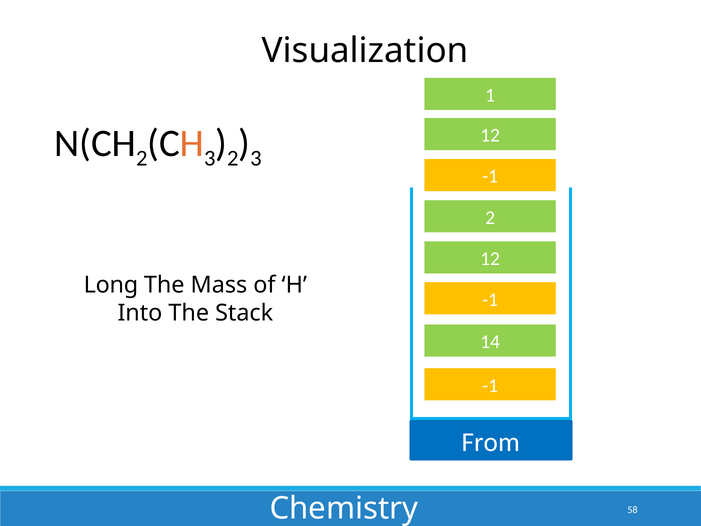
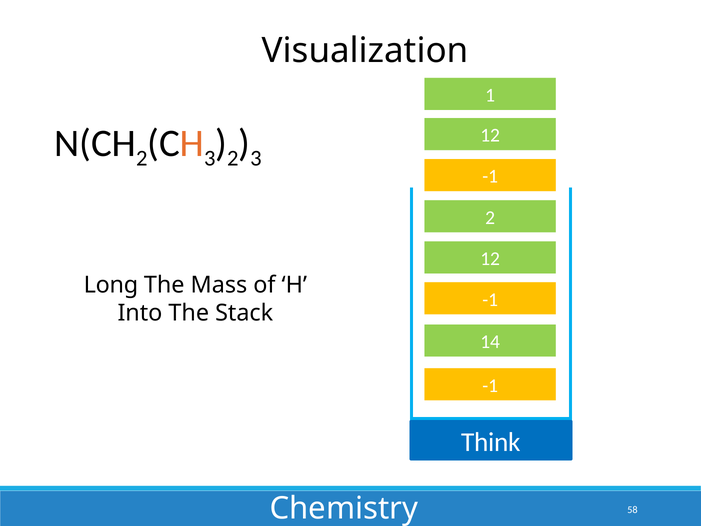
From: From -> Think (491, 442)
